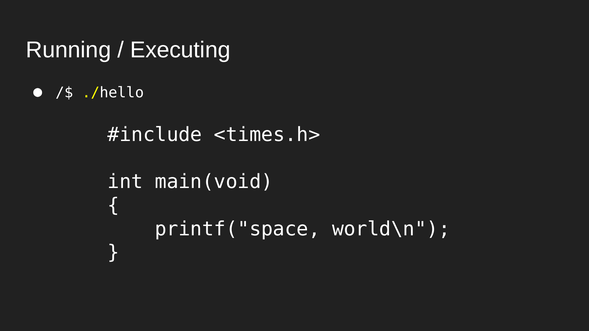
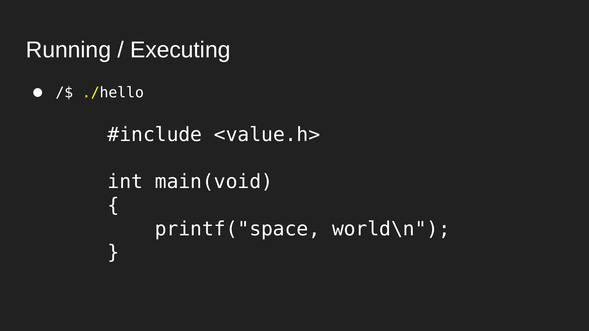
<times.h>: <times.h> -> <value.h> (267, 135)
